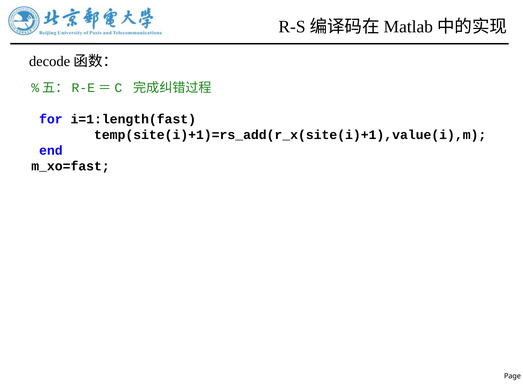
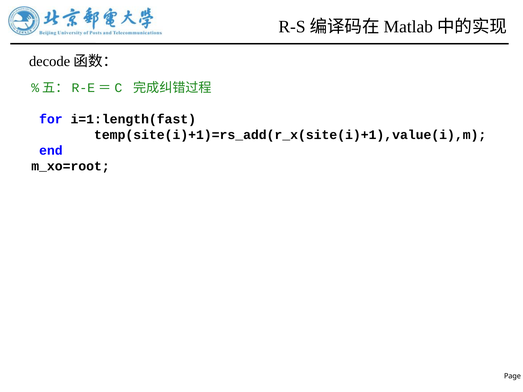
m_xo=fast: m_xo=fast -> m_xo=root (71, 166)
